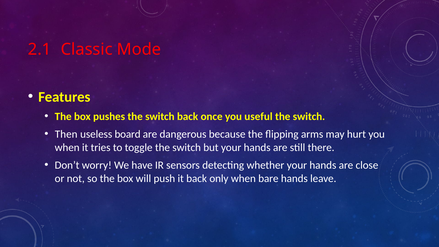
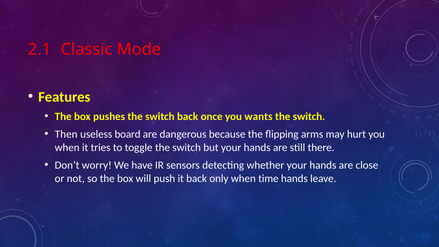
useful: useful -> wants (258, 117)
bare: bare -> time (268, 178)
